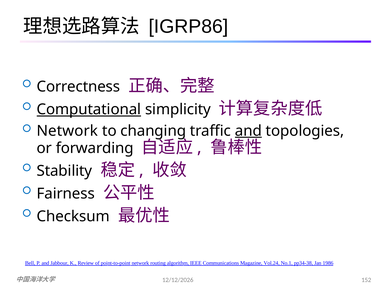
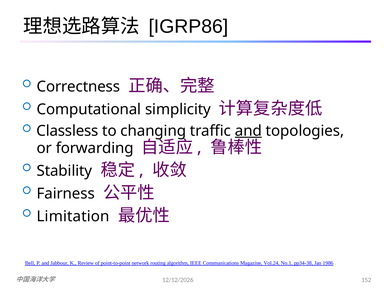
Computational underline: present -> none (89, 109)
Network: Network -> Classless (67, 131)
Checksum: Checksum -> Limitation (73, 216)
